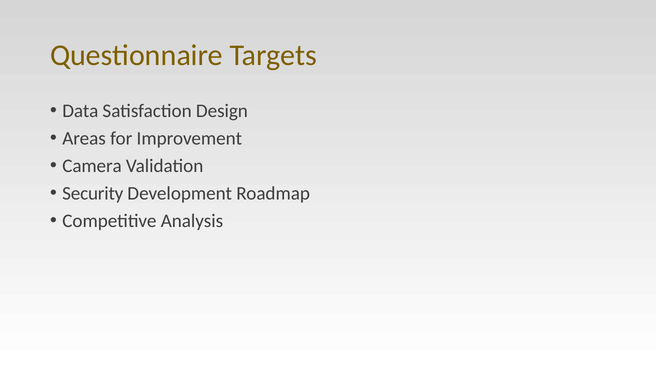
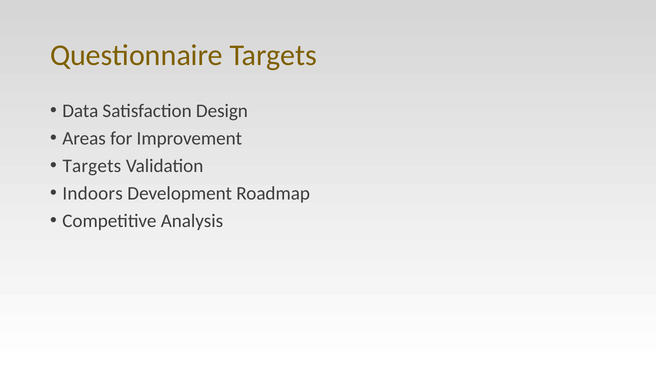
Camera: Camera -> Targets (92, 166)
Security: Security -> Indoors (93, 193)
